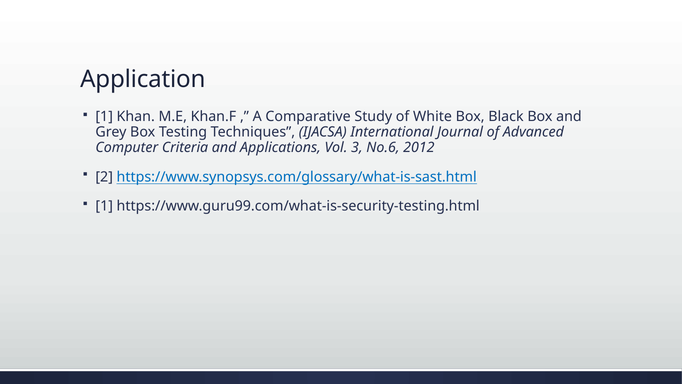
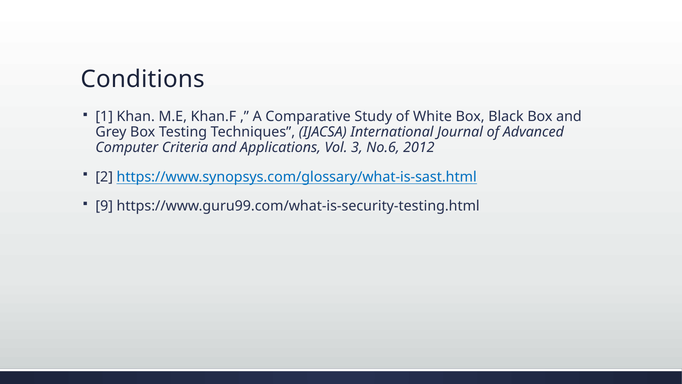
Application: Application -> Conditions (143, 79)
1: 1 -> 9 (104, 206)
